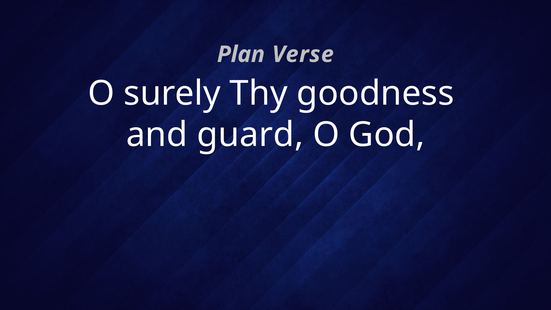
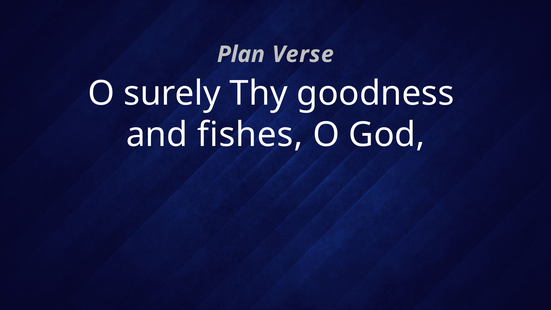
guard: guard -> fishes (250, 135)
